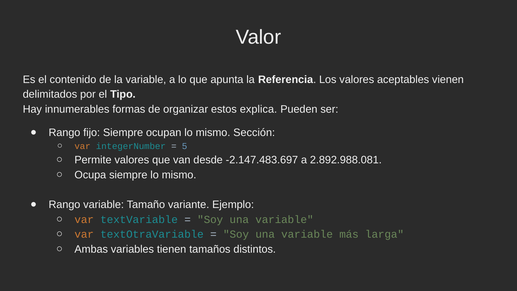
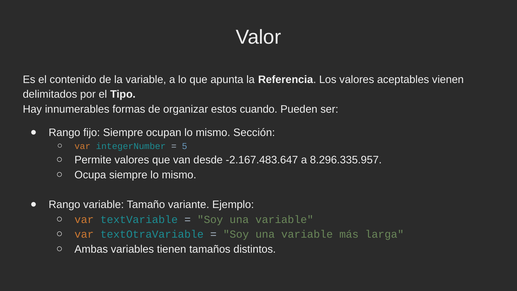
explica: explica -> cuando (259, 109)
-2.147.483.697: -2.147.483.697 -> -2.167.483.647 (262, 160)
2.892.988.081: 2.892.988.081 -> 8.296.335.957 (346, 160)
